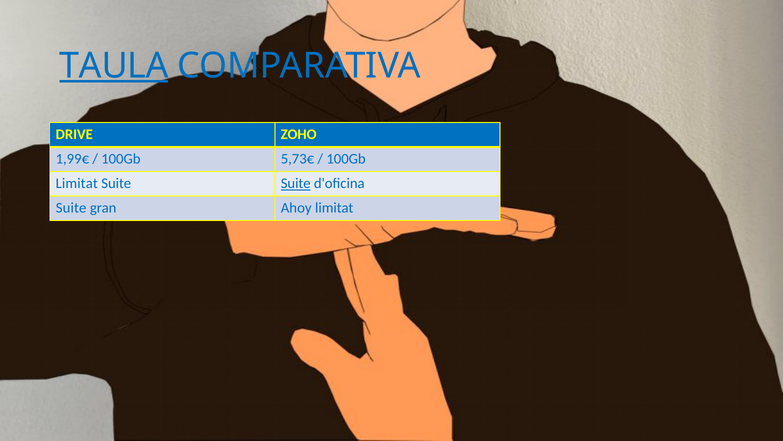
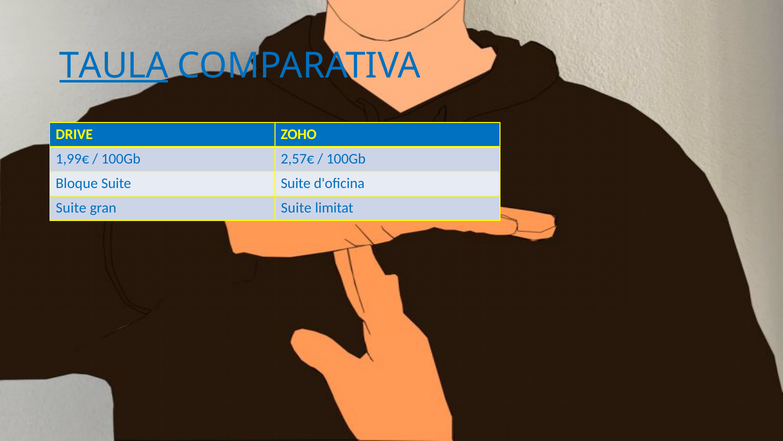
5,73€: 5,73€ -> 2,57€ (297, 159)
Limitat: Limitat -> Bloque (77, 183)
Suite underline: present -> none (296, 183)
gran Ahoy: Ahoy -> Suite (296, 208)
